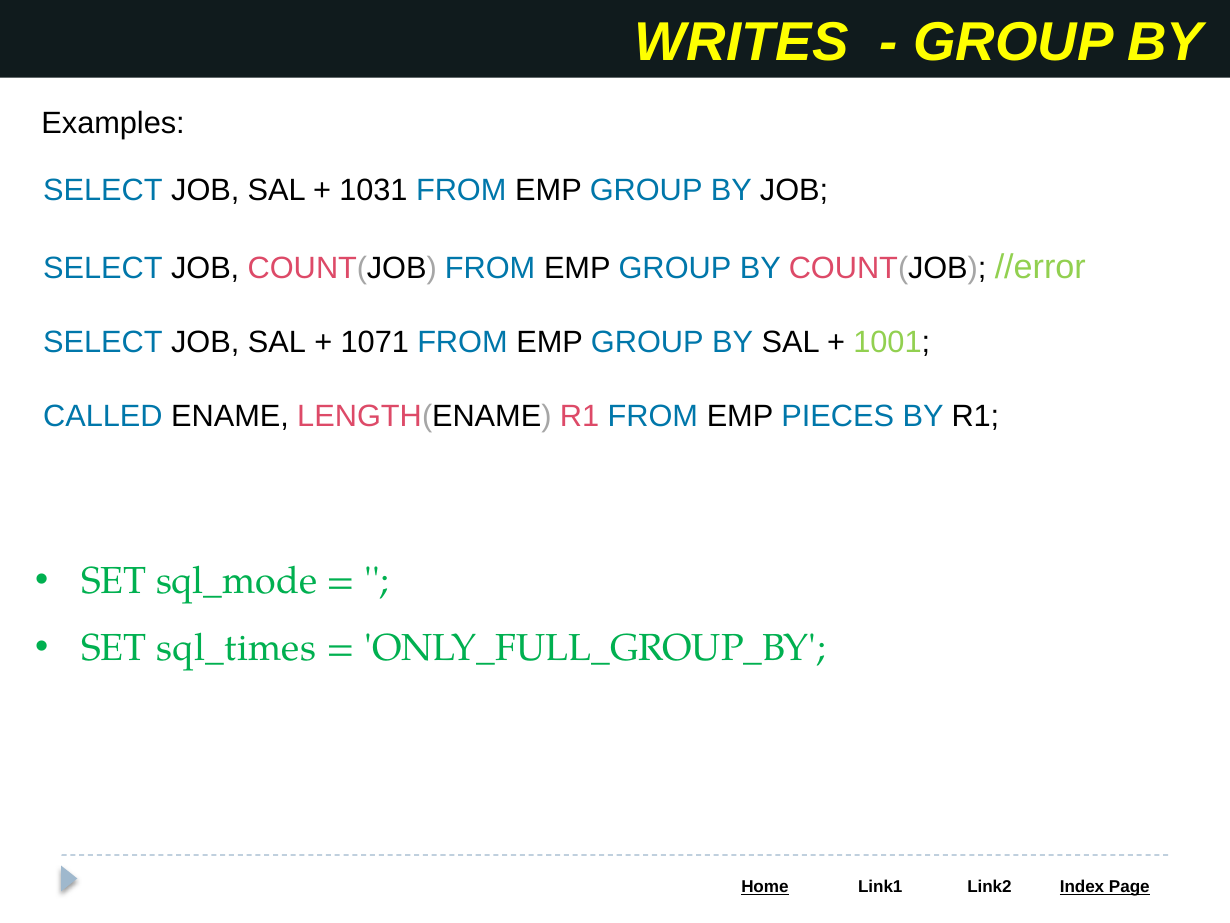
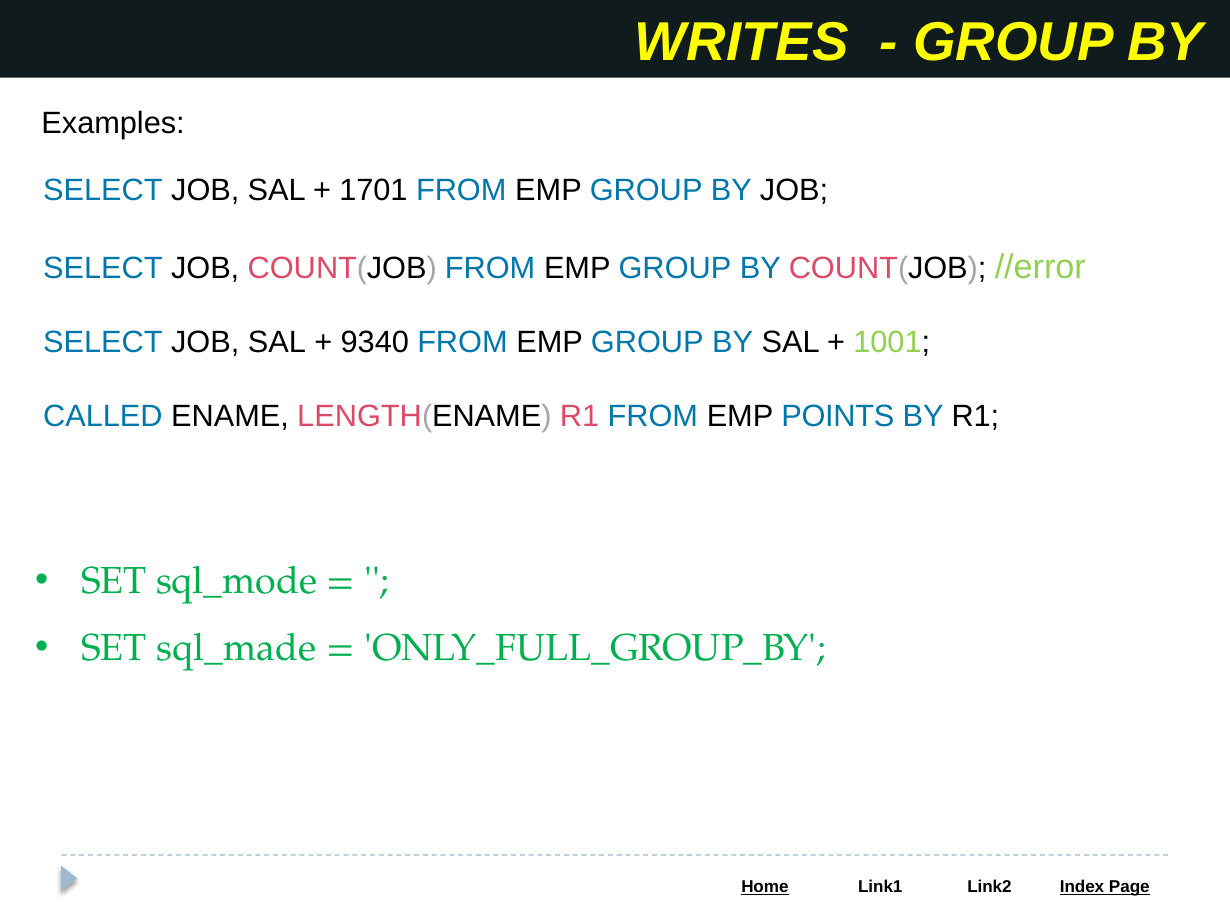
1031: 1031 -> 1701 (373, 191)
1071: 1071 -> 9340 (375, 342)
PIECES: PIECES -> POINTS (838, 416)
sql_times: sql_times -> sql_made (236, 648)
